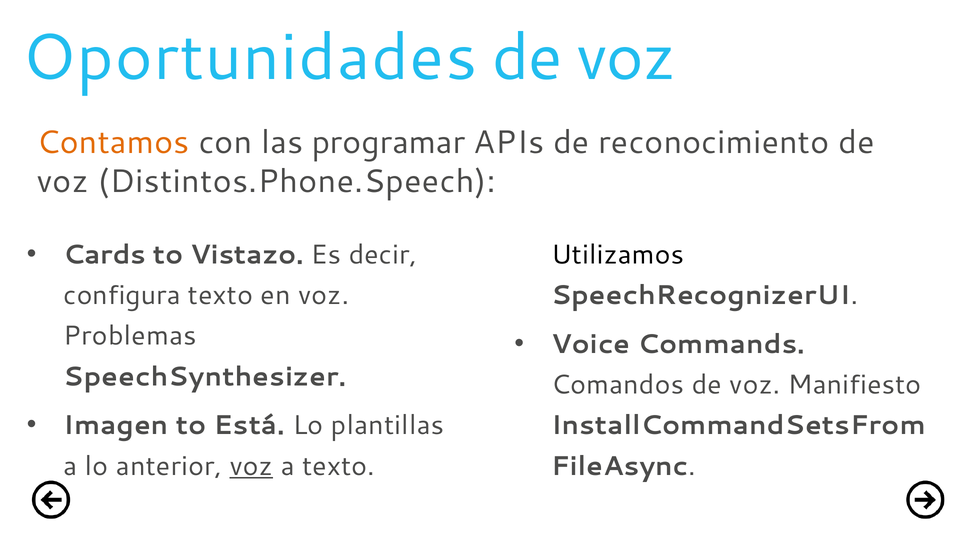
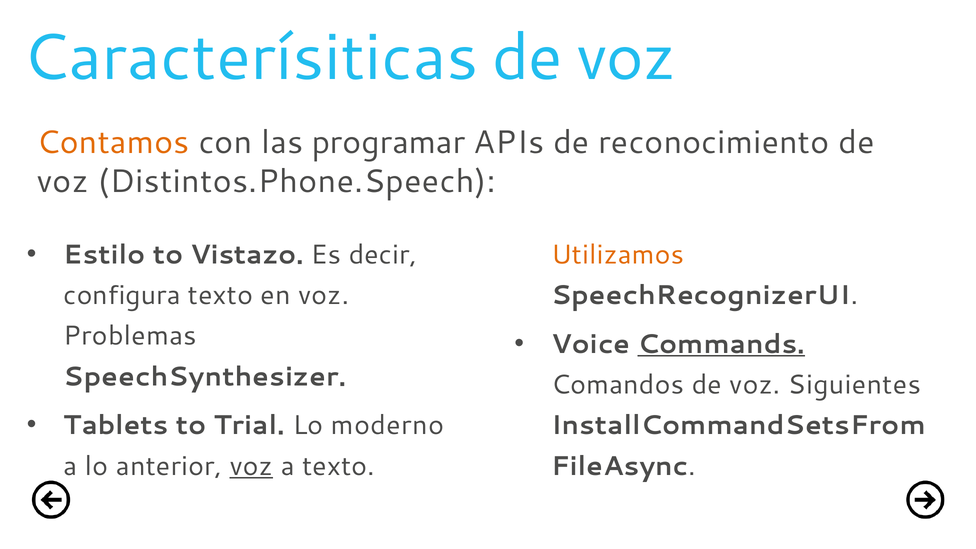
Oportunidades: Oportunidades -> Caracterísiticas (250, 58)
Cards: Cards -> Estilo (104, 255)
Utilizamos colour: black -> orange (618, 255)
Commands underline: none -> present (721, 344)
Manifiesto: Manifiesto -> Siguientes (855, 385)
Imagen: Imagen -> Tablets (116, 425)
Está: Está -> Trial (249, 425)
plantillas: plantillas -> moderno (388, 425)
